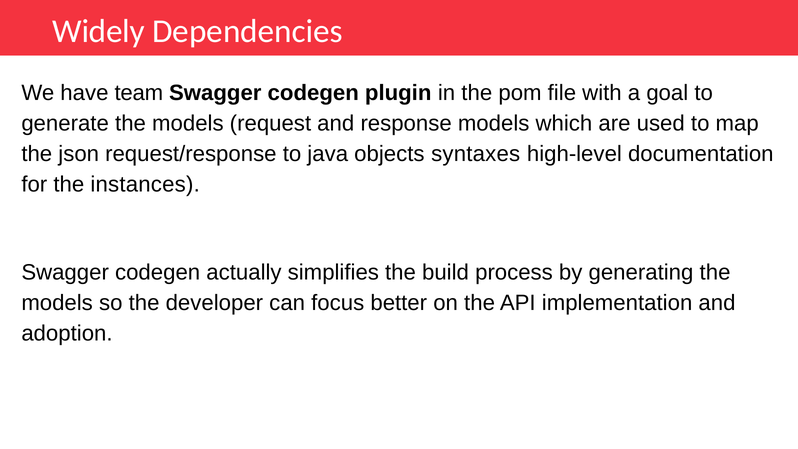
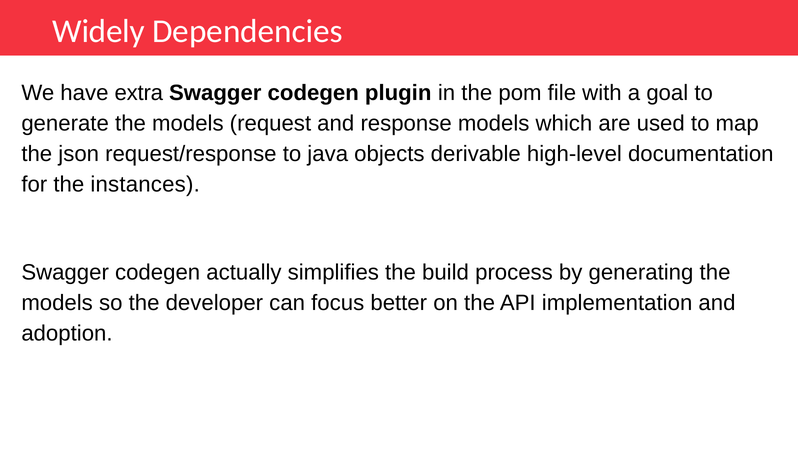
team: team -> extra (139, 93)
syntaxes: syntaxes -> derivable (476, 154)
